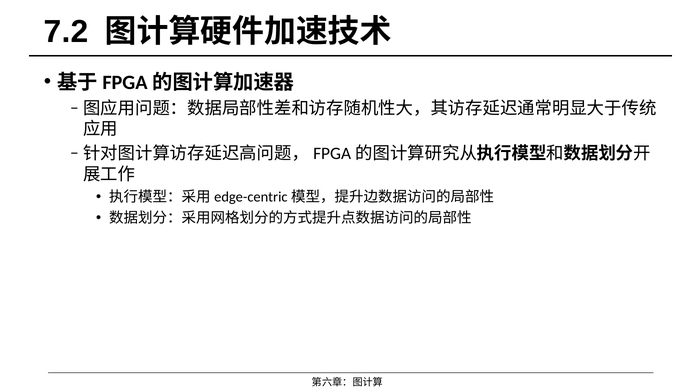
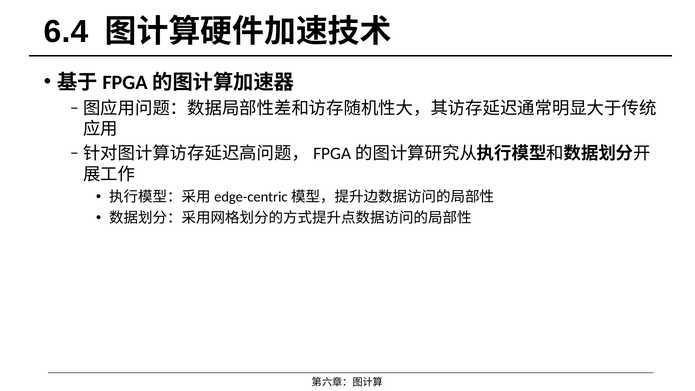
7.2: 7.2 -> 6.4 (66, 32)
